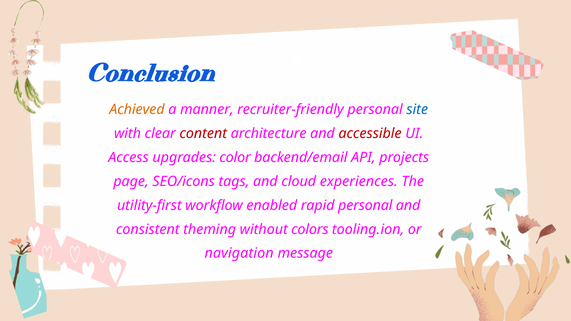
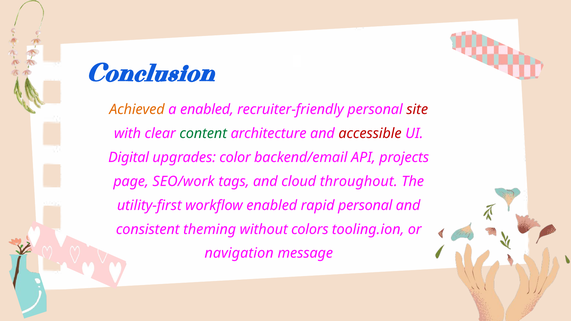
a manner: manner -> enabled (207, 110)
site colour: blue -> red (417, 110)
content colour: red -> green (203, 134)
Access: Access -> Digital (129, 158)
SEO/icons: SEO/icons -> SEO/work (184, 182)
experiences: experiences -> throughout (359, 182)
